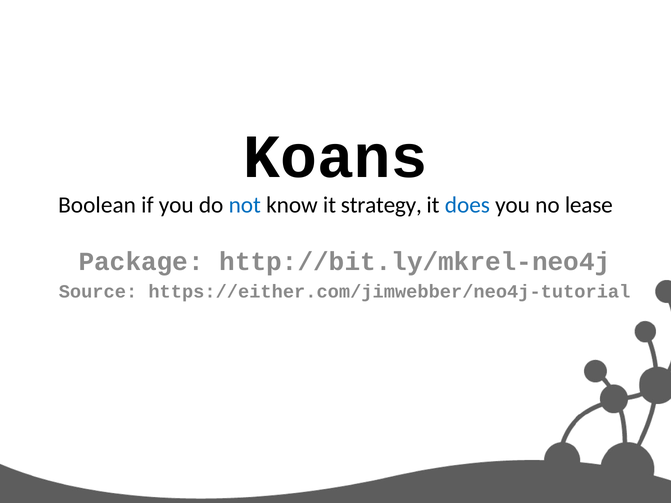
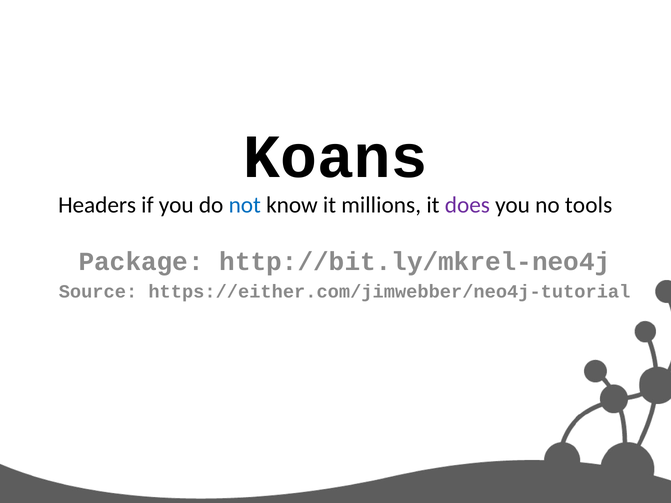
Boolean: Boolean -> Headers (97, 205)
strategy: strategy -> millions (381, 205)
does colour: blue -> purple (467, 205)
lease: lease -> tools (589, 205)
